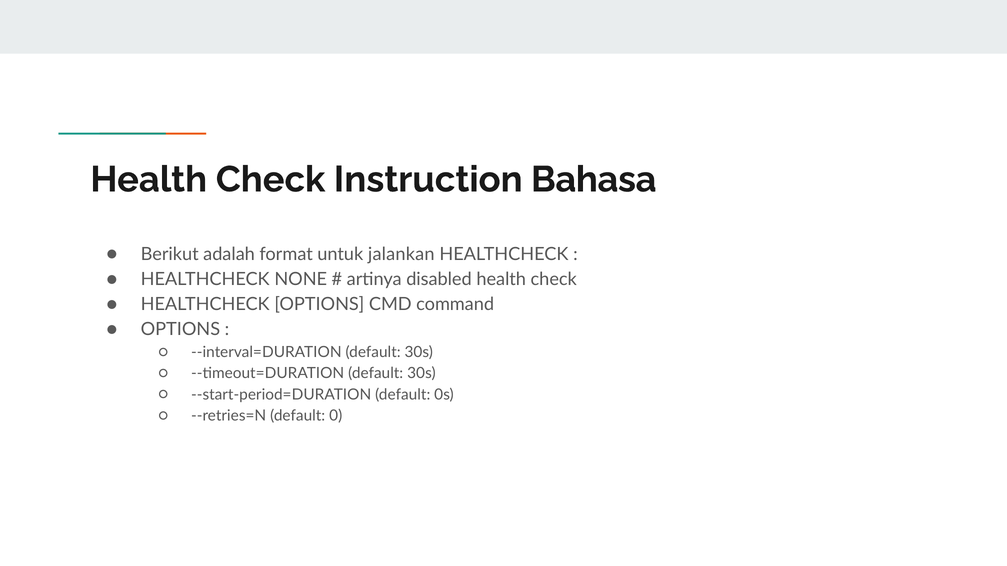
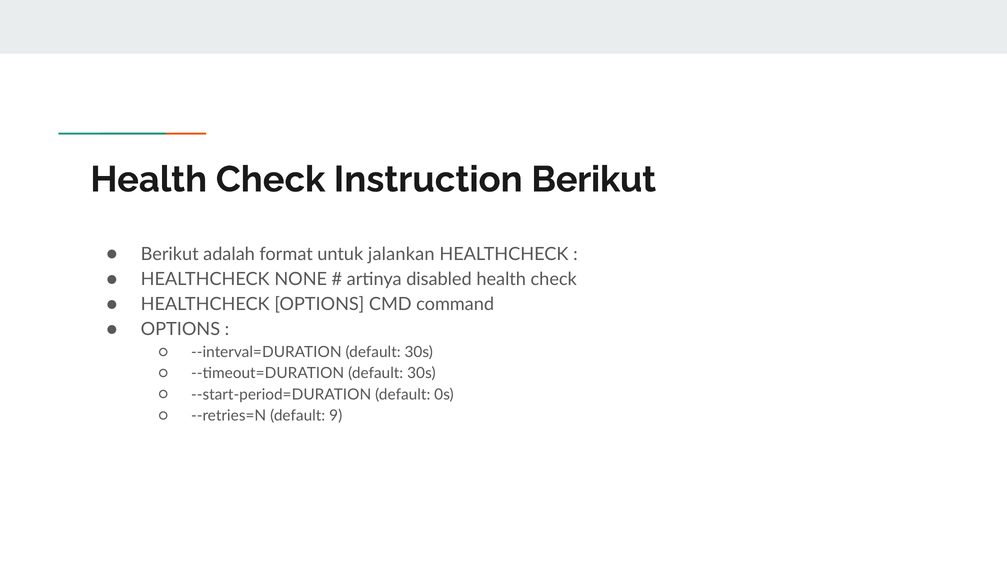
Instruction Bahasa: Bahasa -> Berikut (594, 180)
0: 0 -> 9 (336, 416)
